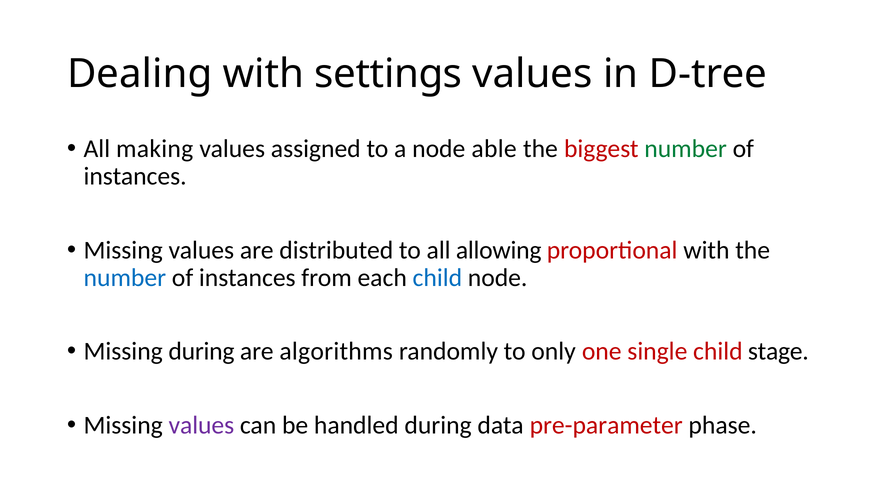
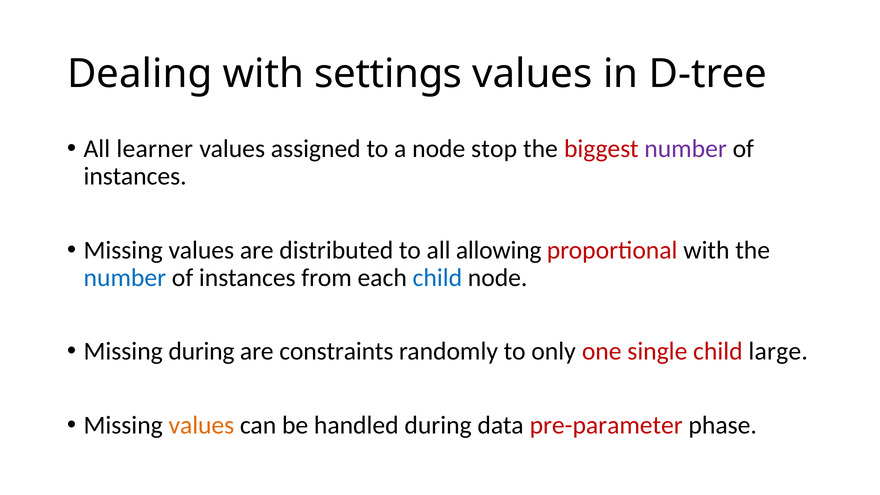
making: making -> learner (155, 149)
able: able -> stop (494, 149)
number colour: green -> purple (686, 149)
algorithms: algorithms -> constraints (336, 351)
stage: stage -> large (778, 351)
values colour: purple -> orange (201, 425)
